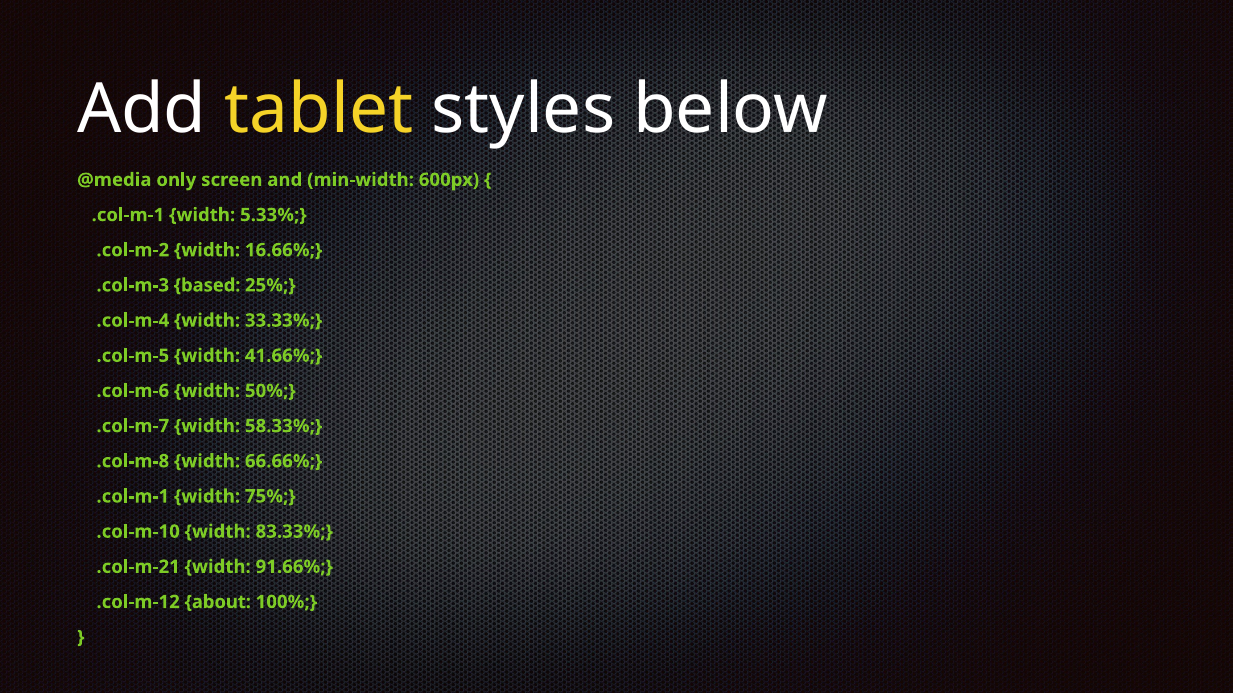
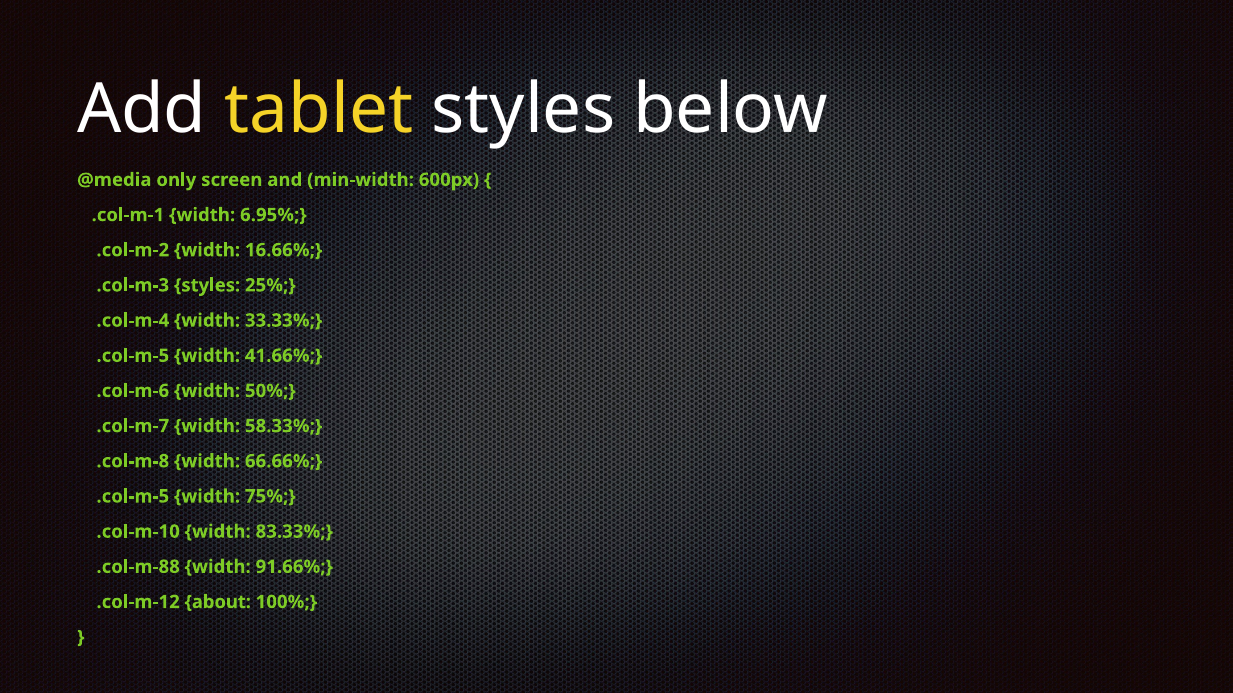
5.33%: 5.33% -> 6.95% (273, 215)
.col-m-3 based: based -> styles (207, 286)
.col-m-1: .col-m-1 -> .col-m-5 (133, 497)
.col-m-21: .col-m-21 -> .col-m-88 (138, 567)
